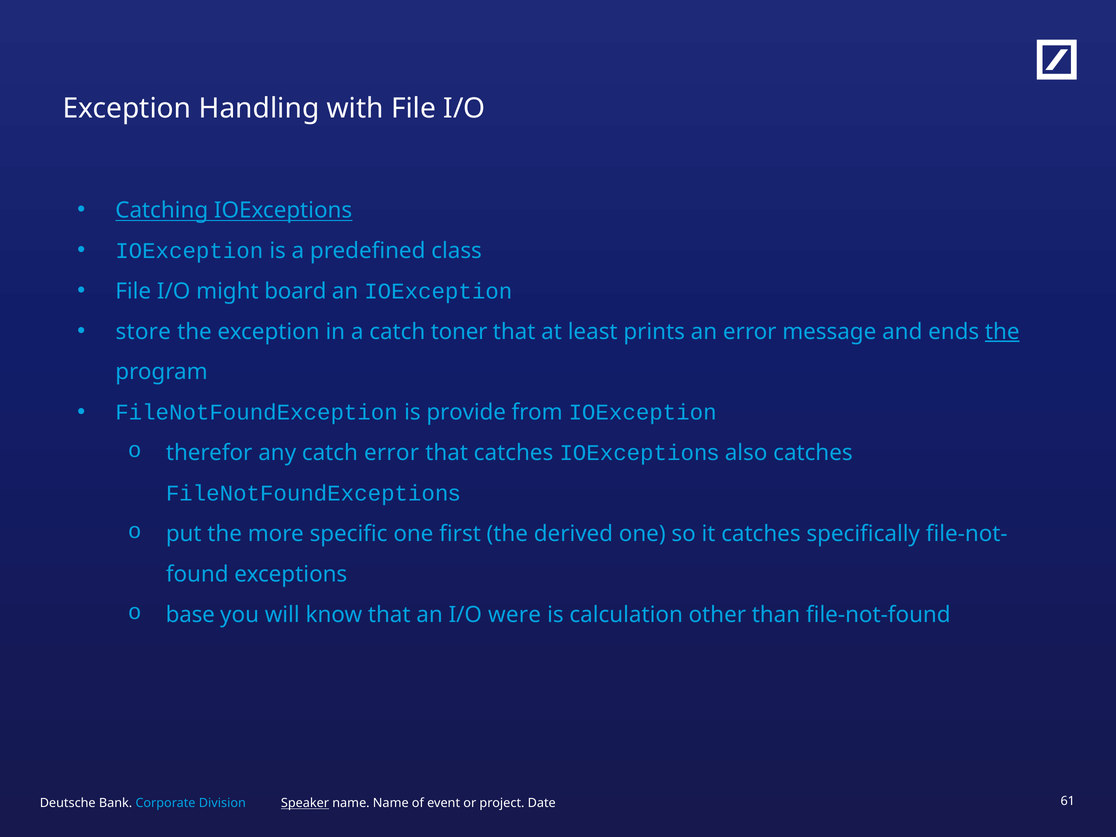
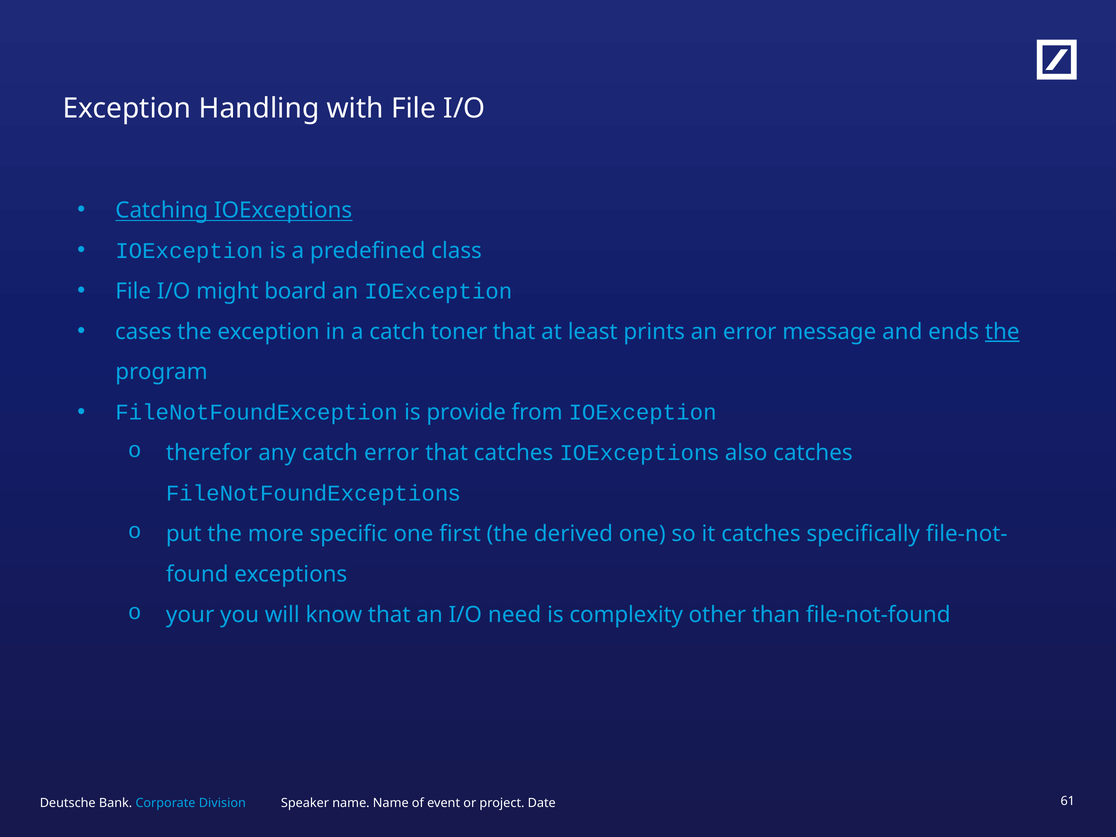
store: store -> cases (143, 332)
base: base -> your (190, 615)
were: were -> need (515, 615)
calculation: calculation -> complexity (626, 615)
Speaker underline: present -> none (305, 803)
